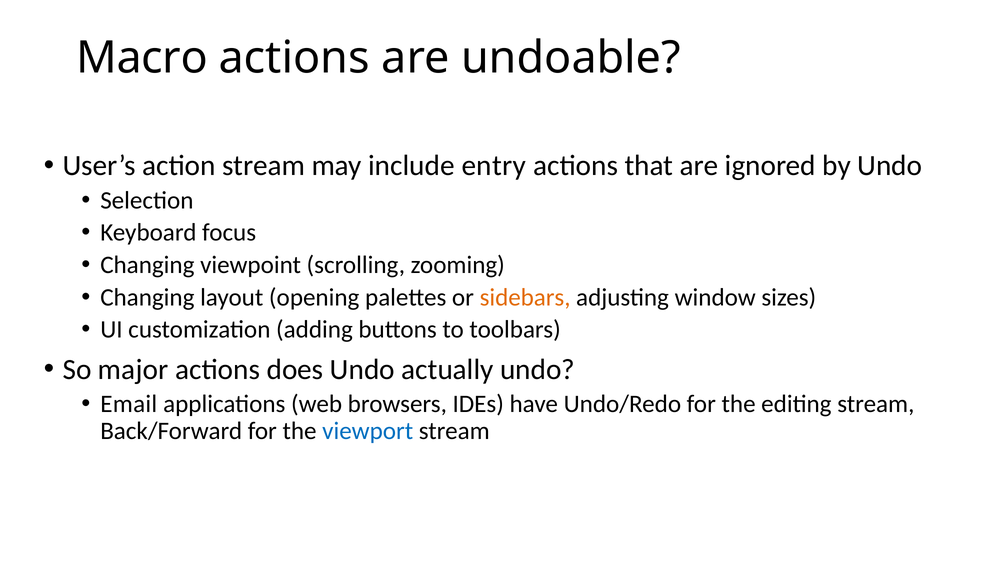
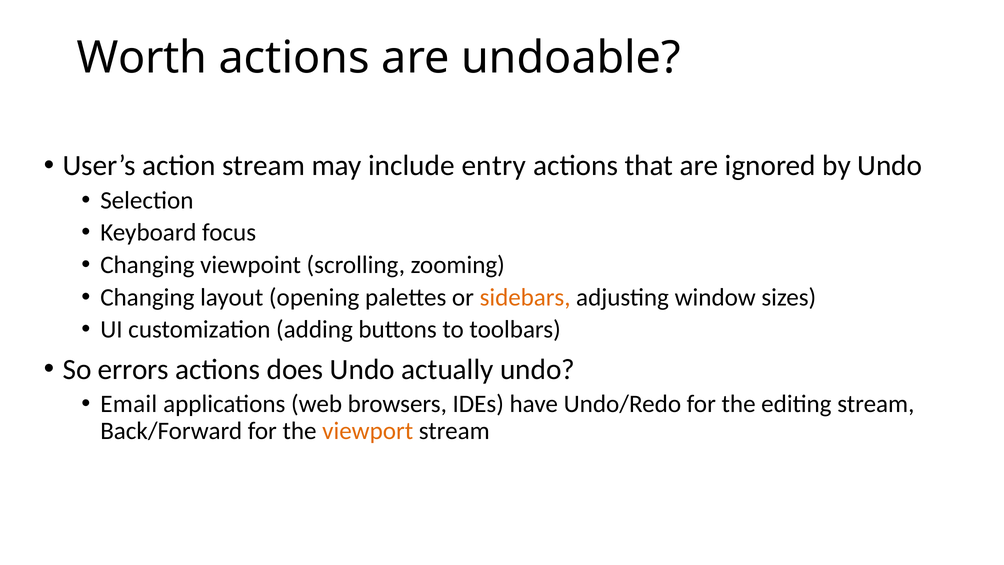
Macro: Macro -> Worth (142, 58)
major: major -> errors (133, 369)
viewport colour: blue -> orange (368, 431)
